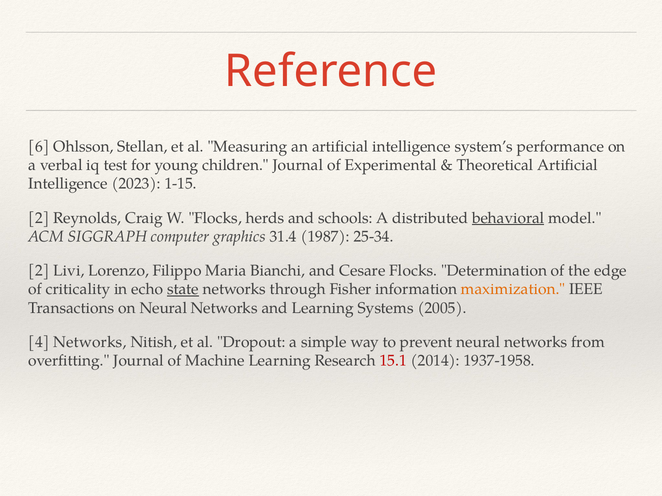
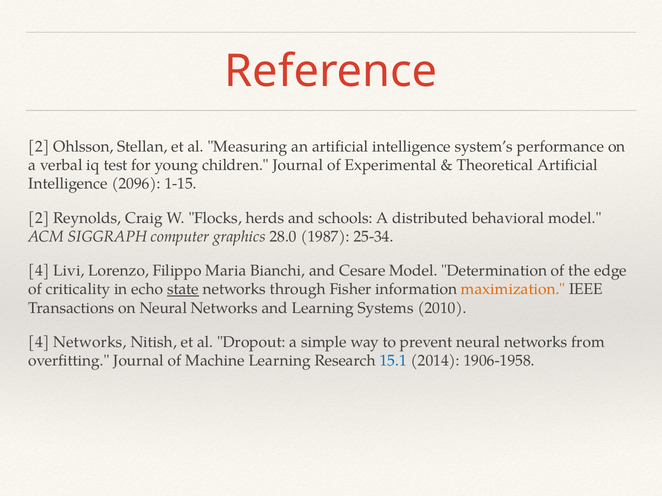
6: 6 -> 2 (39, 147)
2023: 2023 -> 2096 (136, 184)
behavioral underline: present -> none (508, 218)
31.4: 31.4 -> 28.0 (283, 237)
2: 2 -> 4 (39, 271)
Cesare Flocks: Flocks -> Model (413, 271)
2005: 2005 -> 2010 (442, 308)
15.1 colour: red -> blue (393, 361)
1937-1958: 1937-1958 -> 1906-1958 (499, 361)
